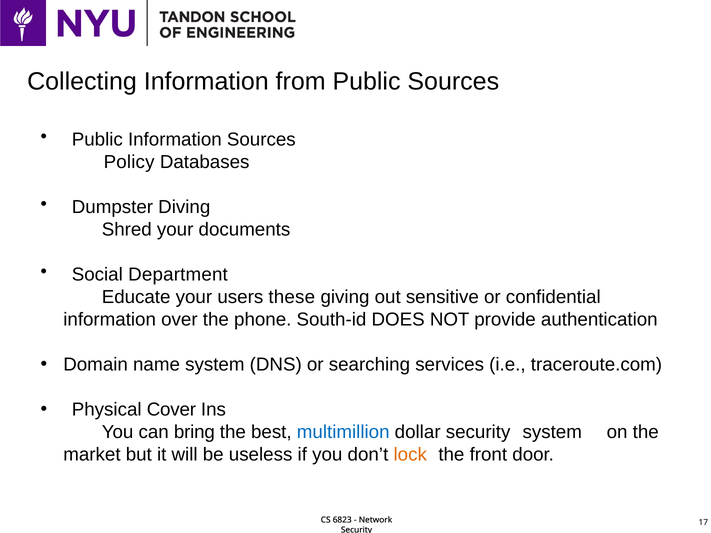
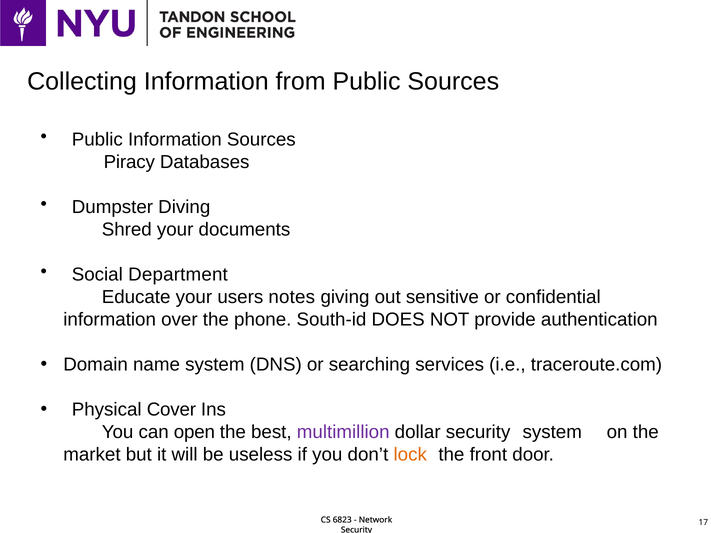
Policy: Policy -> Piracy (129, 162)
these: these -> notes (292, 297)
bring: bring -> open (194, 432)
multimillion colour: blue -> purple (343, 432)
